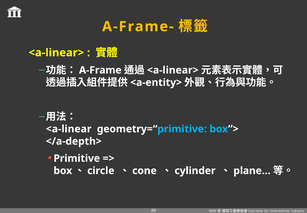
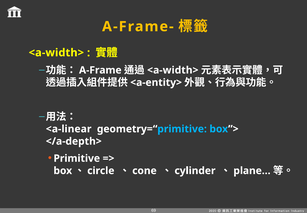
<a-linear>: <a-linear> -> <a-width> (56, 53)
<a-linear>: <a-linear> -> <a-width> (173, 70)
